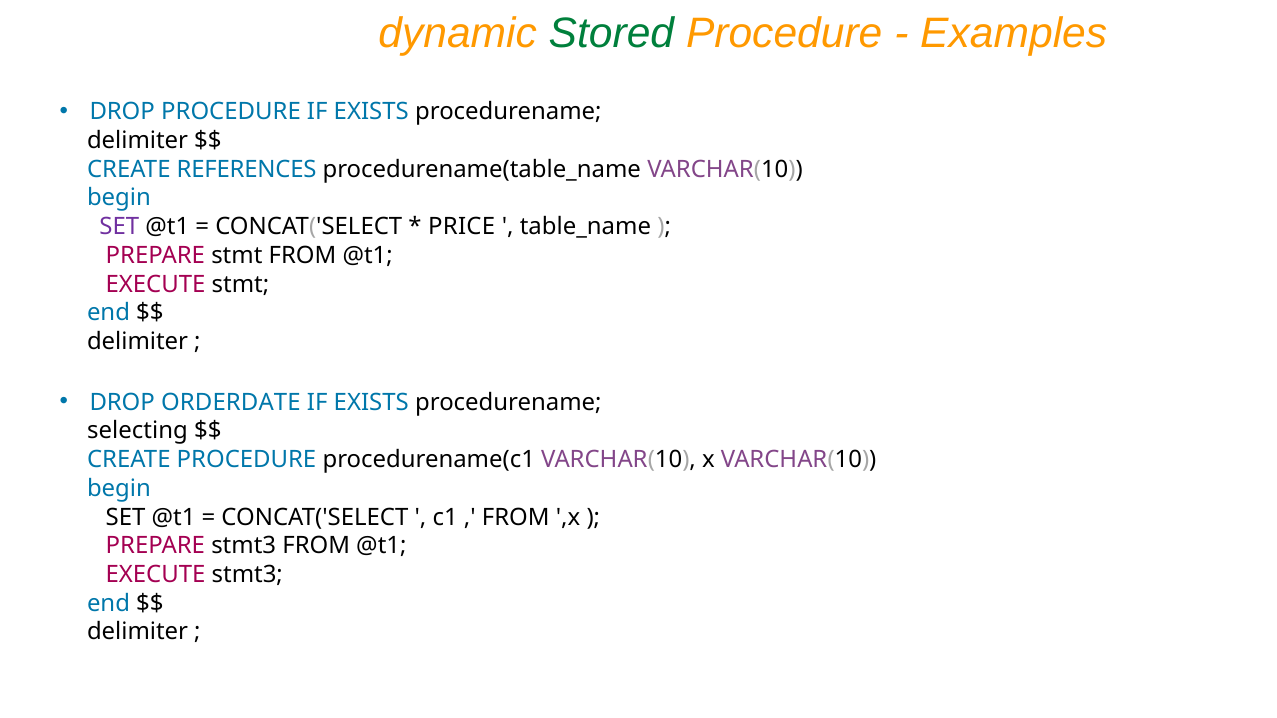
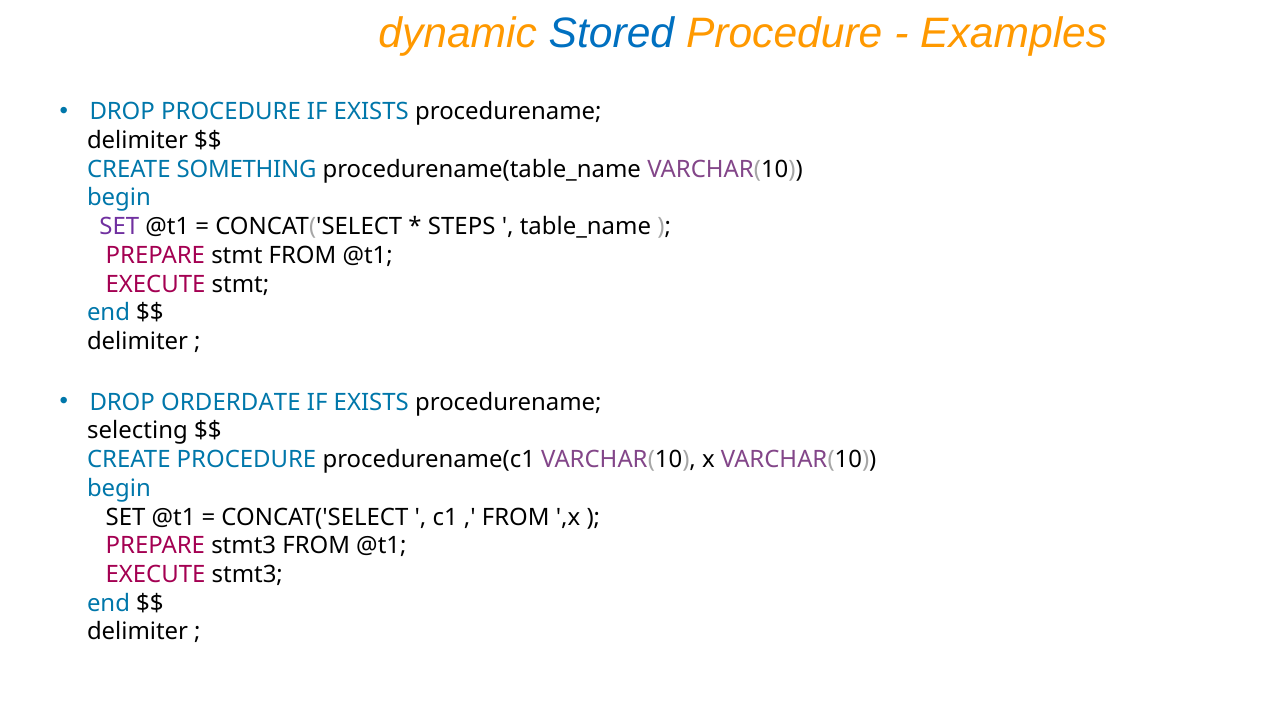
Stored colour: green -> blue (611, 33)
REFERENCES: REFERENCES -> SOMETHING (247, 169)
PRICE: PRICE -> STEPS (462, 227)
